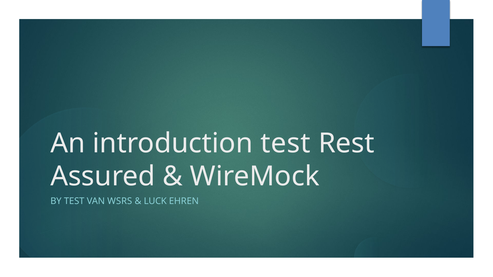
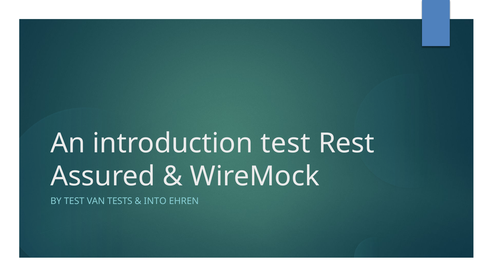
WSRS: WSRS -> TESTS (120, 201)
LUCK: LUCK -> INTO (155, 201)
